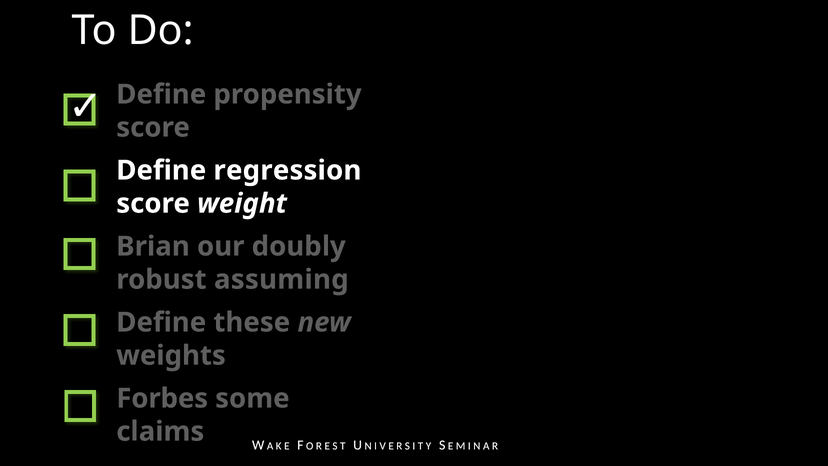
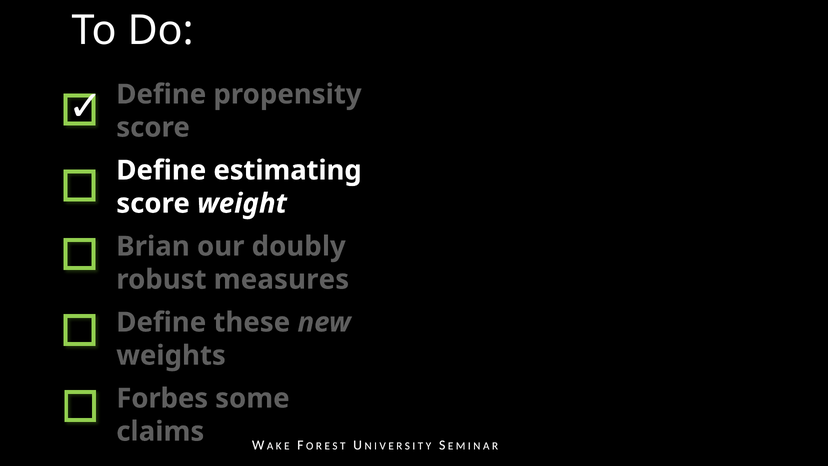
regression: regression -> estimating (288, 170)
assuming: assuming -> measures (281, 279)
